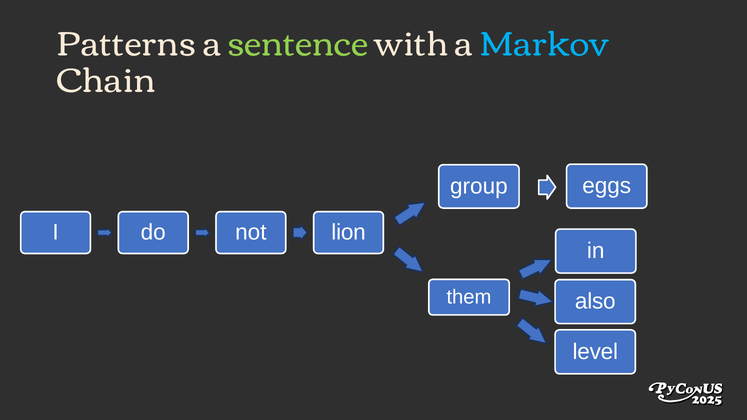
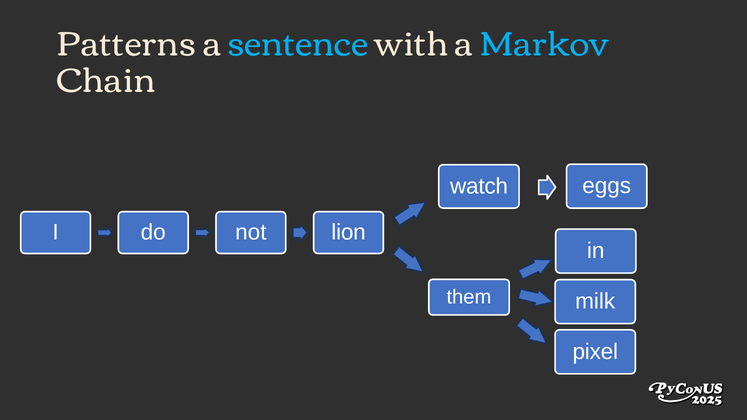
sentence colour: light green -> light blue (298, 44)
group: group -> watch (479, 186)
also: also -> milk (595, 302)
level: level -> pixel (595, 352)
